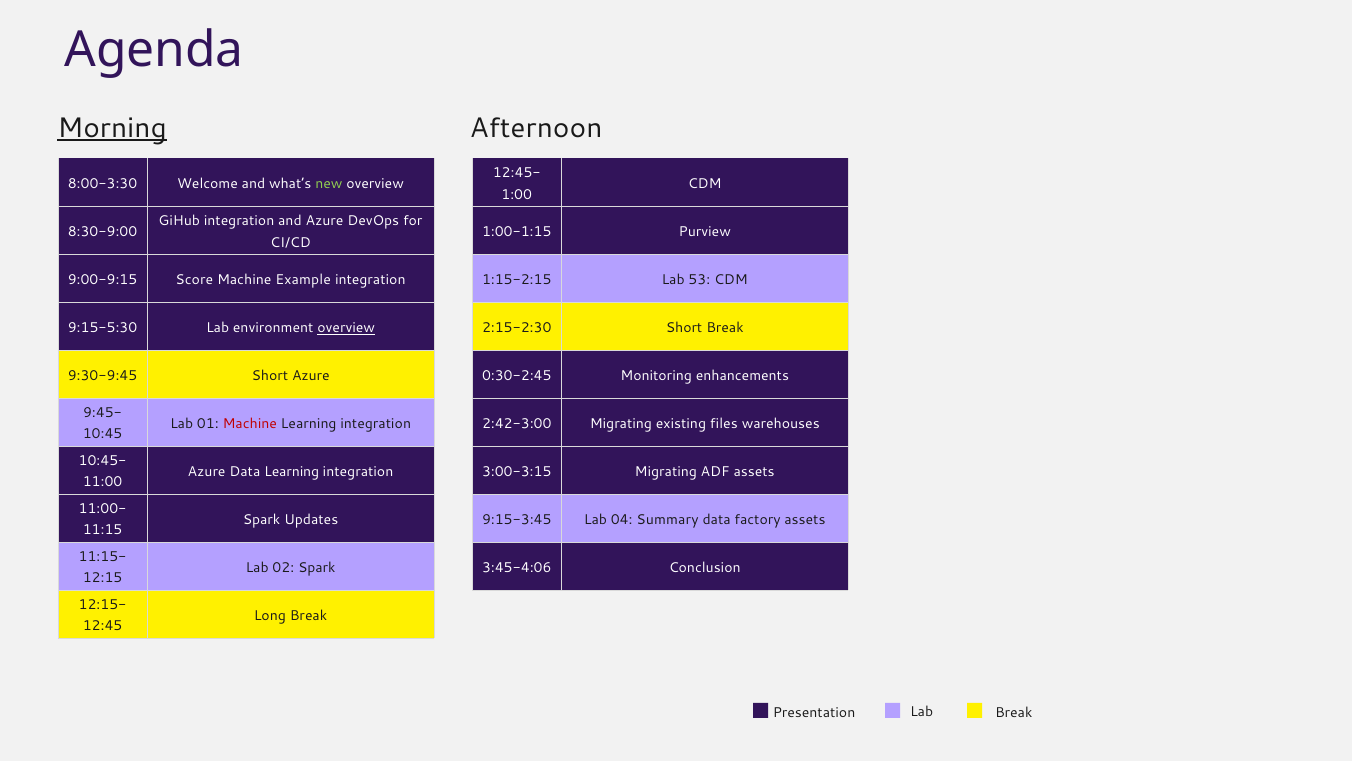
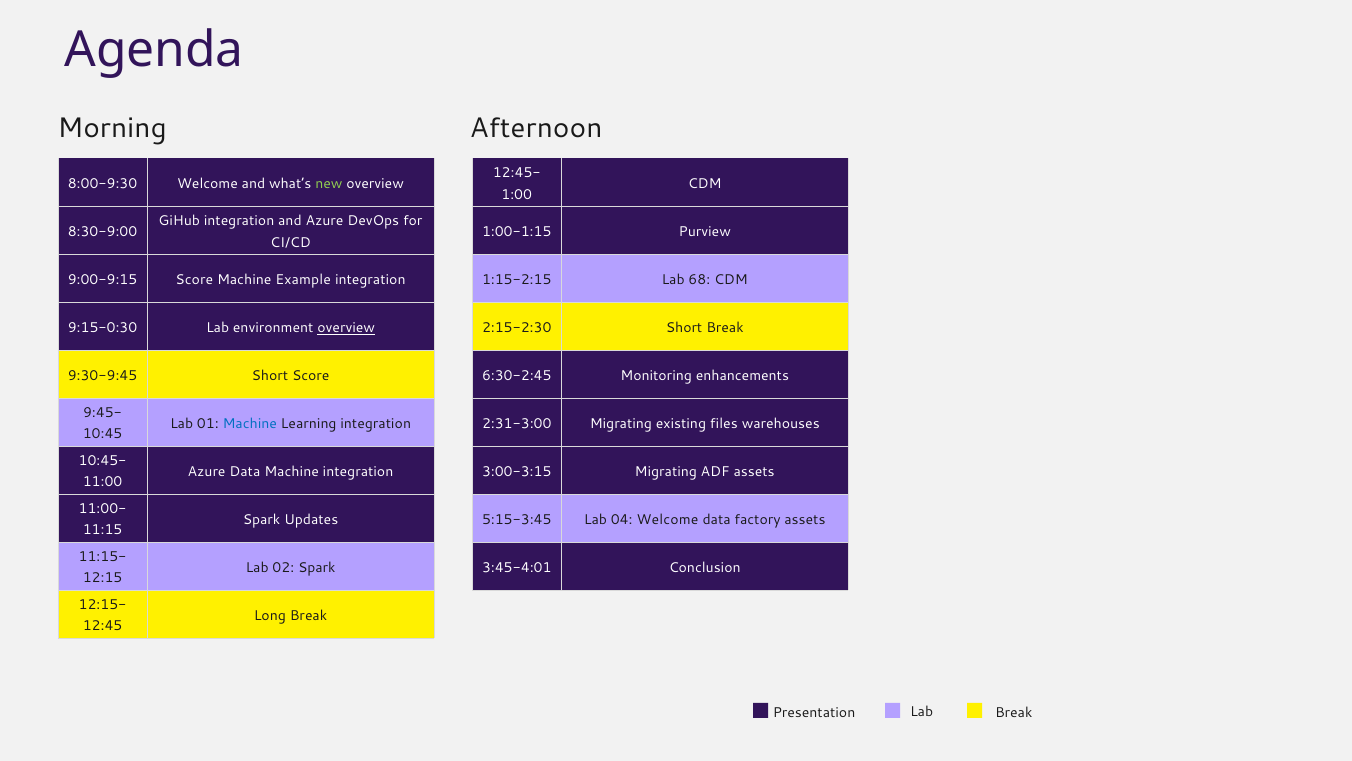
Morning underline: present -> none (112, 128)
8:00-3:30: 8:00-3:30 -> 8:00-9:30 (103, 184)
53: 53 -> 68 (699, 280)
9:15-5:30: 9:15-5:30 -> 9:15-0:30 (103, 327)
Short Azure: Azure -> Score (311, 376)
0:30-2:45: 0:30-2:45 -> 6:30-2:45 (517, 375)
2:42-3:00: 2:42-3:00 -> 2:31-3:00 (517, 423)
Machine colour: red -> blue (250, 424)
Data Learning: Learning -> Machine (292, 472)
9:15-3:45: 9:15-3:45 -> 5:15-3:45 (517, 519)
04 Summary: Summary -> Welcome (668, 519)
3:45-4:06: 3:45-4:06 -> 3:45-4:01 (517, 567)
